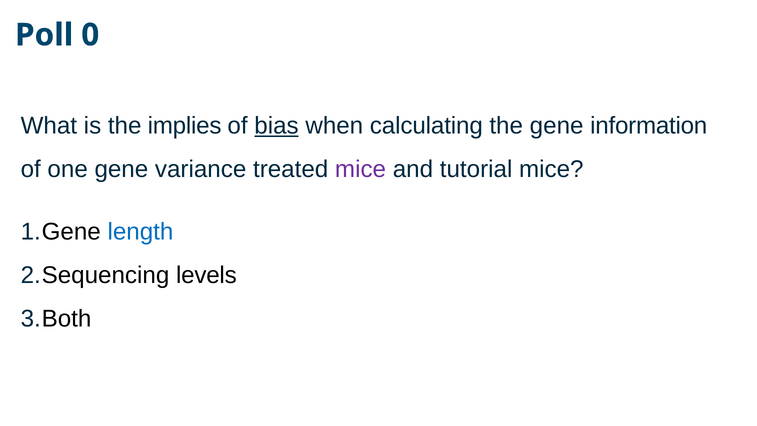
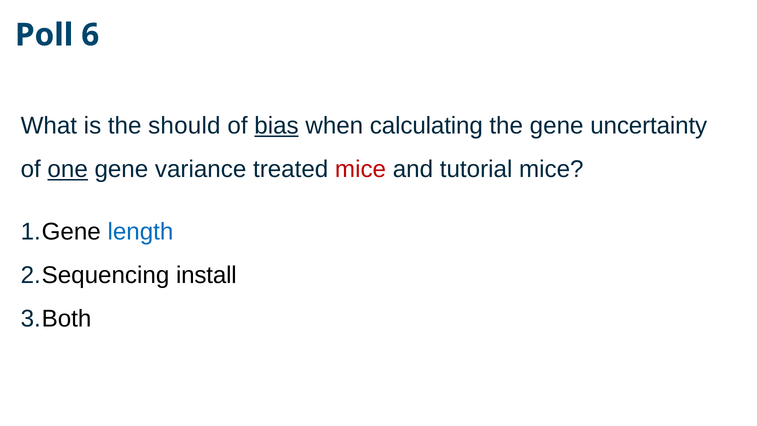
0: 0 -> 6 (90, 35)
implies: implies -> should (184, 126)
information: information -> uncertainty (649, 126)
one underline: none -> present (68, 169)
mice colour: purple -> red (361, 169)
levels: levels -> install (206, 275)
